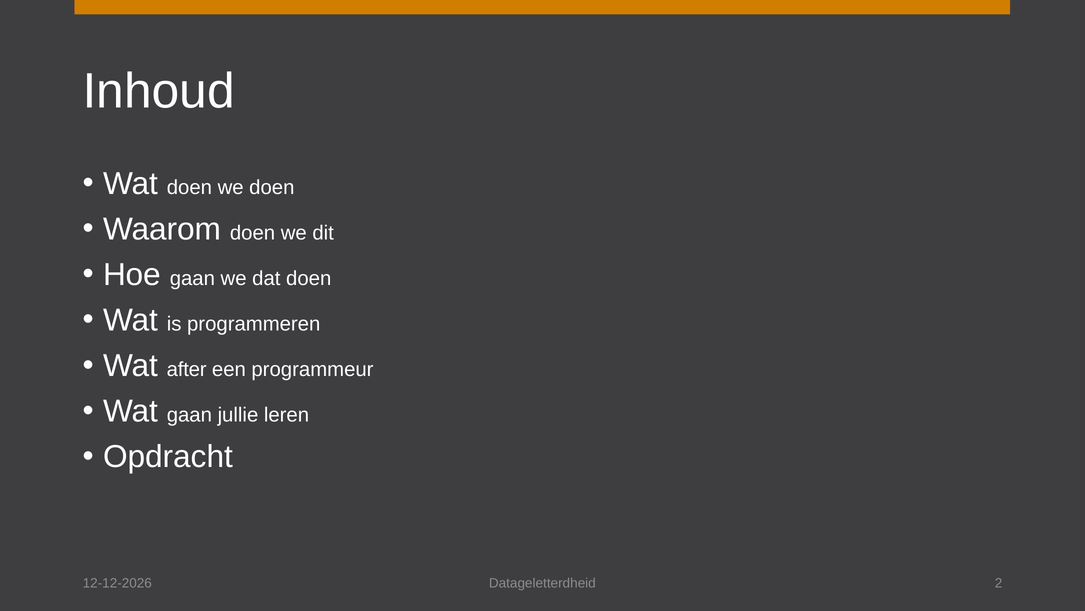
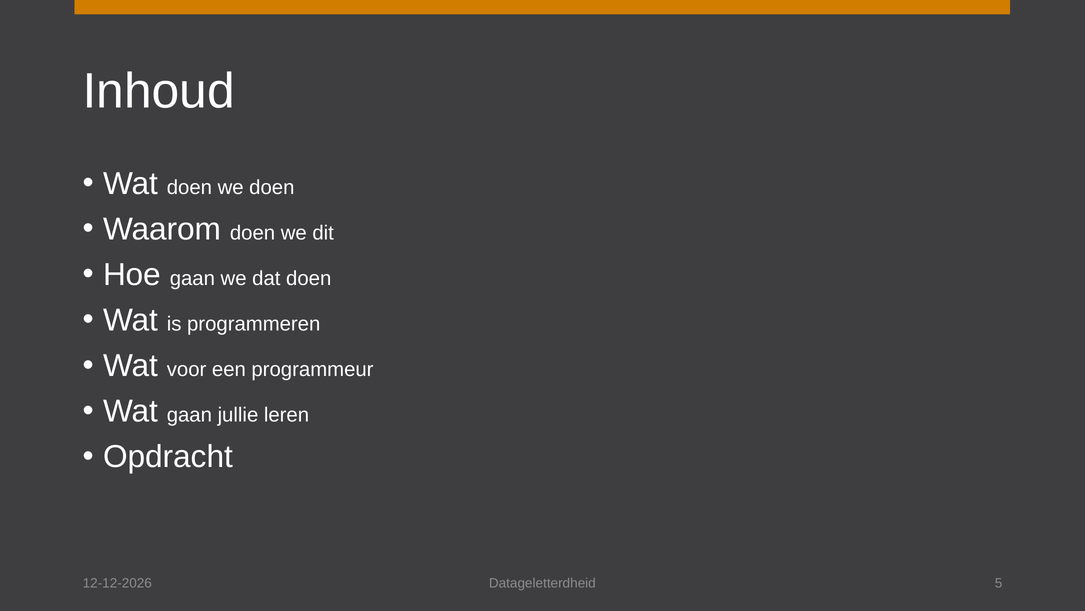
after: after -> voor (187, 369)
2: 2 -> 5 (999, 583)
